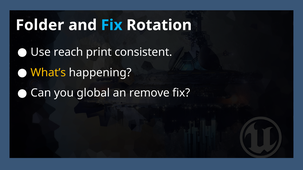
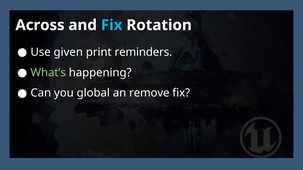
Folder: Folder -> Across (40, 25)
reach: reach -> given (68, 52)
consistent: consistent -> reminders (143, 52)
What’s colour: yellow -> light green (48, 73)
